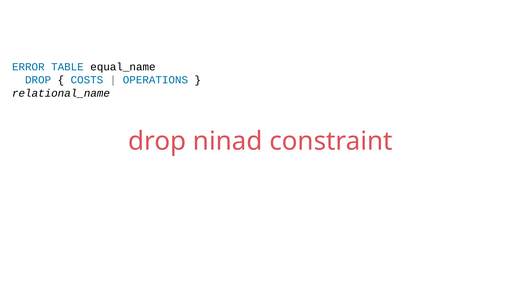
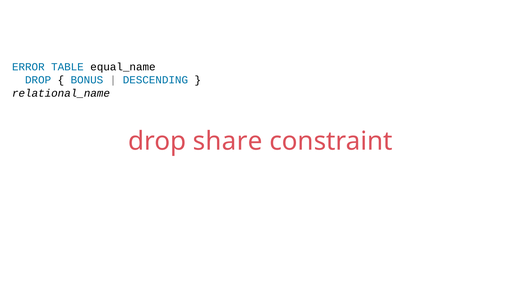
COSTS: COSTS -> BONUS (87, 80)
OPERATIONS: OPERATIONS -> DESCENDING (155, 80)
ninad: ninad -> share (228, 141)
